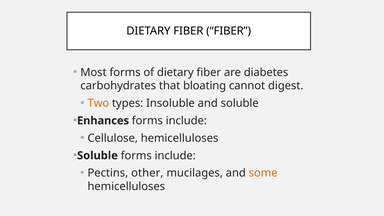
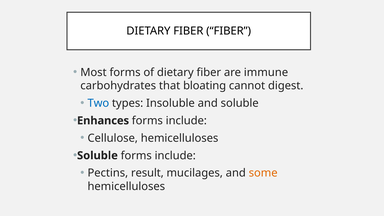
diabetes: diabetes -> immune (266, 72)
Two colour: orange -> blue (98, 103)
other: other -> result (147, 173)
